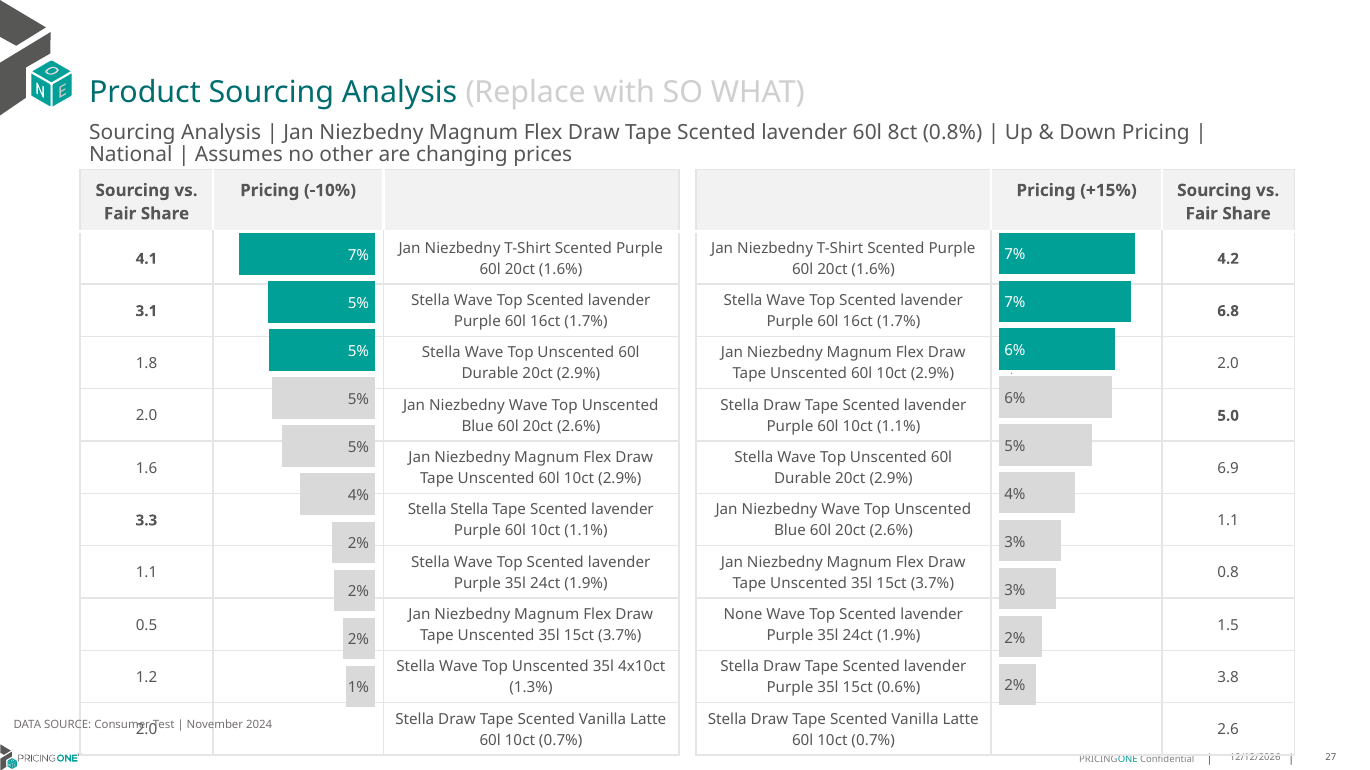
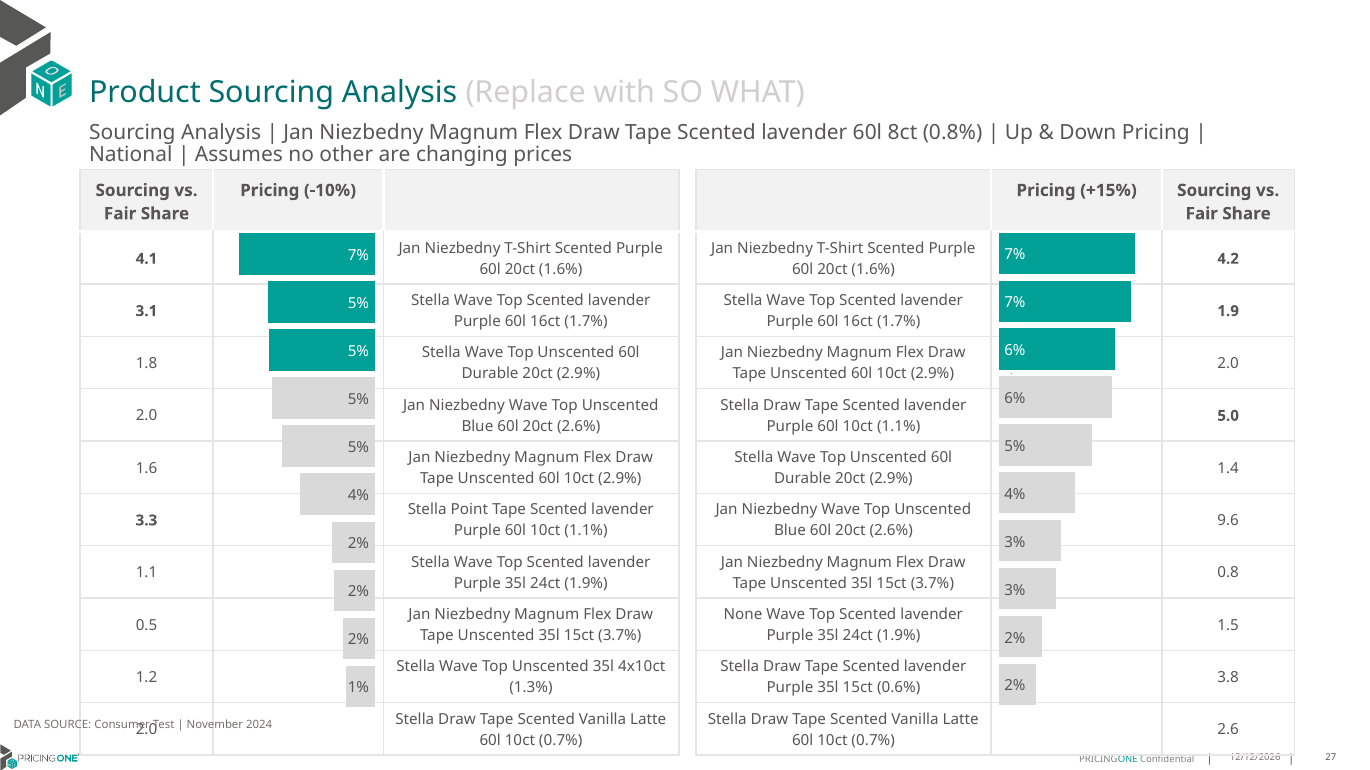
6.8: 6.8 -> 1.9 (1228, 311)
6.9: 6.9 -> 1.4 (1228, 468)
Stella Stella: Stella -> Point (469, 510)
1.1: 1.1 -> 9.6 (1228, 521)
